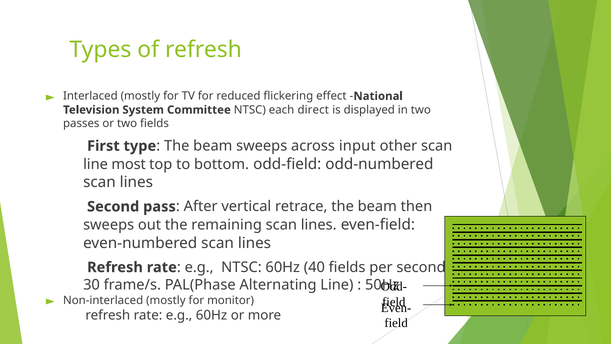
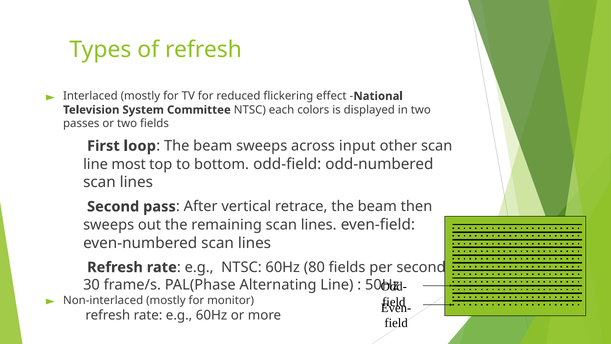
direct: direct -> colors (313, 110)
type: type -> loop (140, 146)
40: 40 -> 80 (314, 267)
